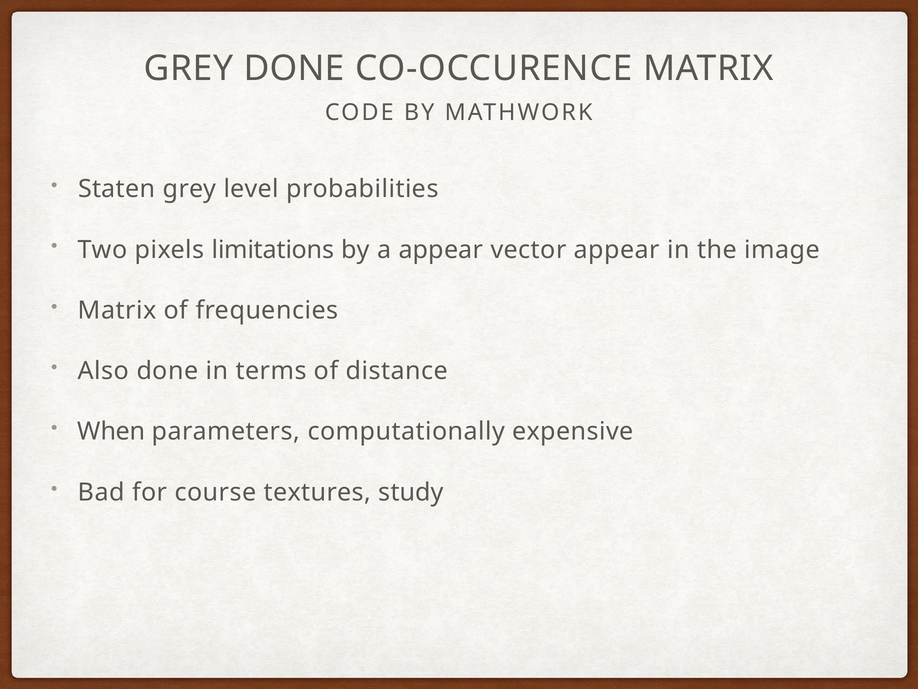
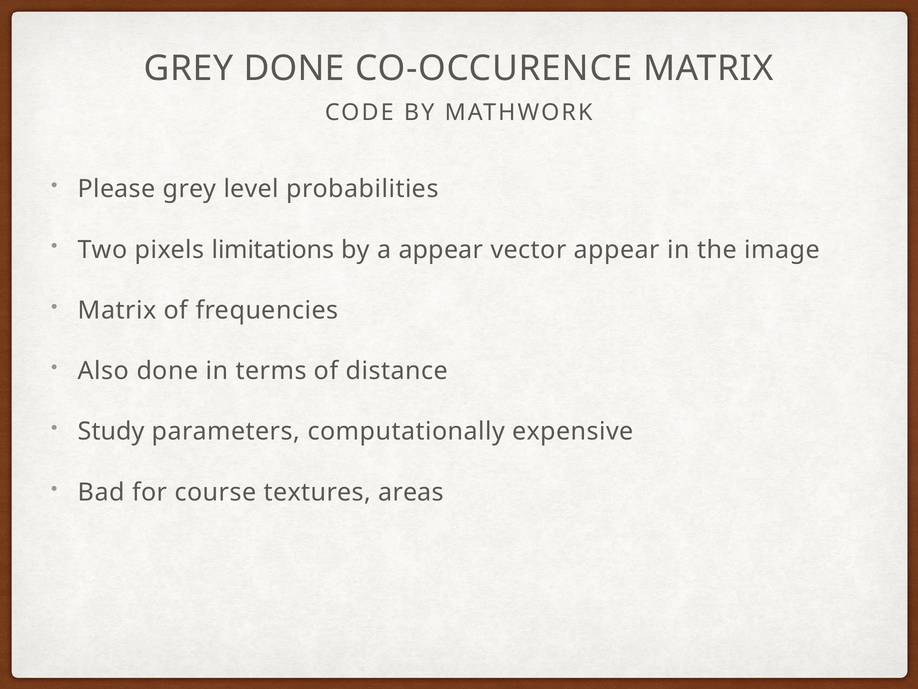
Staten: Staten -> Please (117, 189)
When: When -> Study (111, 431)
study: study -> areas (411, 492)
